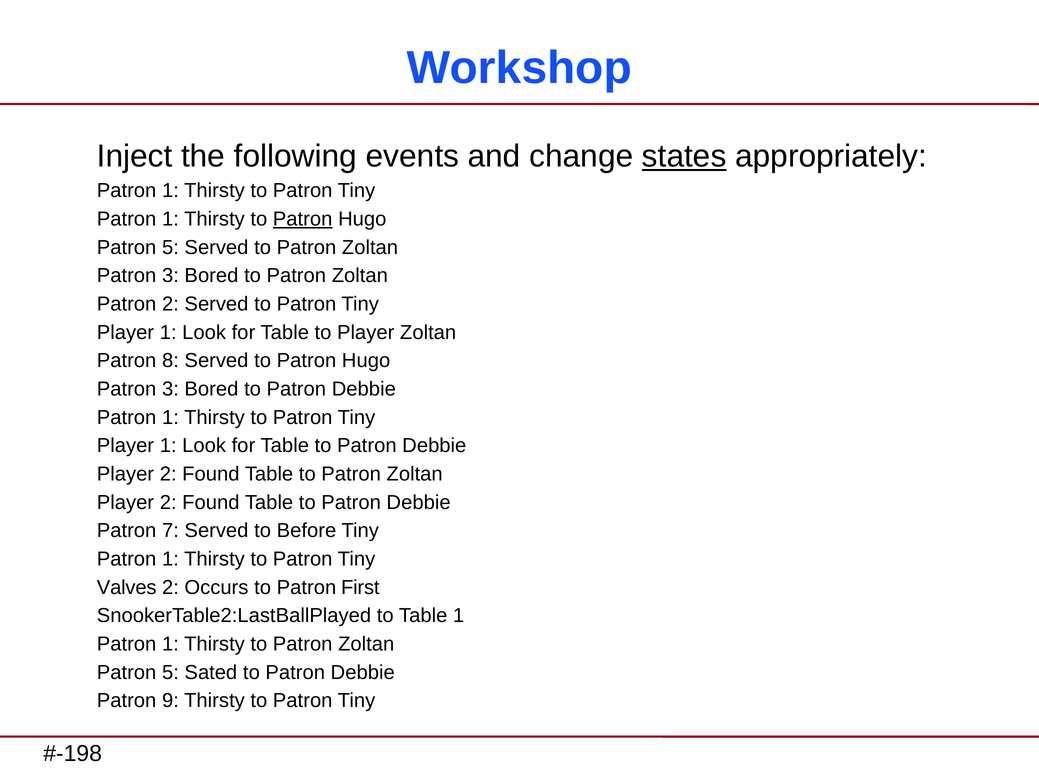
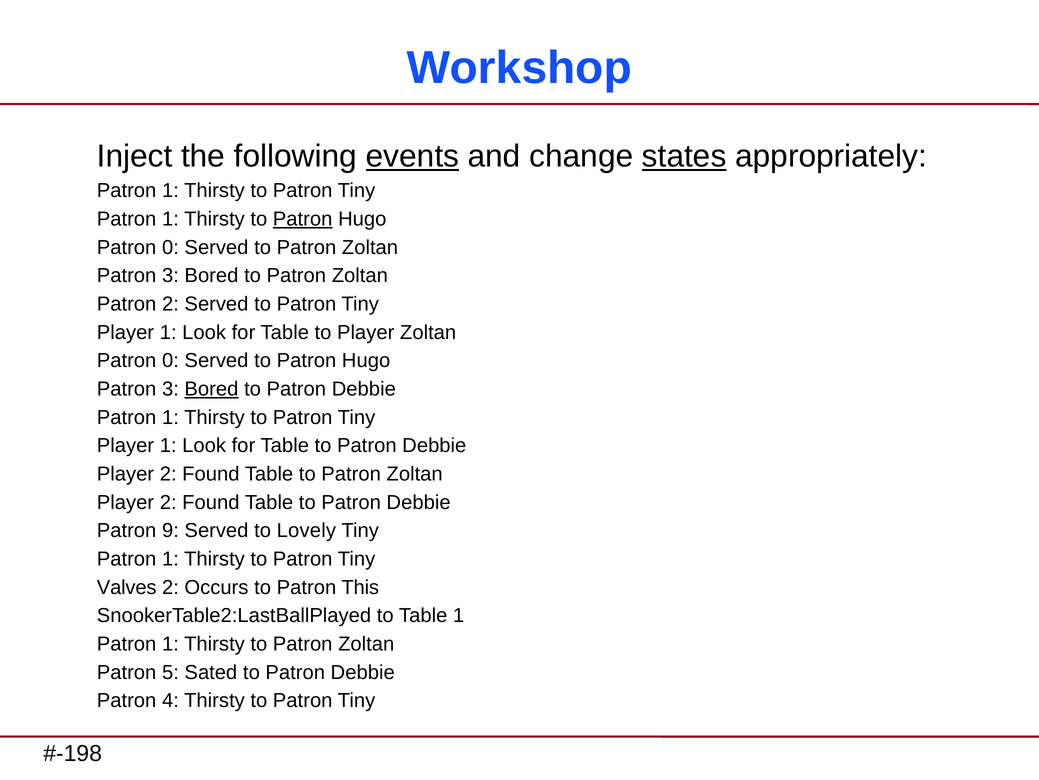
events underline: none -> present (413, 156)
5: 5 -> 0 (170, 247)
8: 8 -> 0 (170, 360)
Bored underline: none -> present (211, 389)
7: 7 -> 9 (170, 530)
Before: Before -> Lovely (306, 530)
First: First -> This (360, 587)
9: 9 -> 4 (170, 700)
